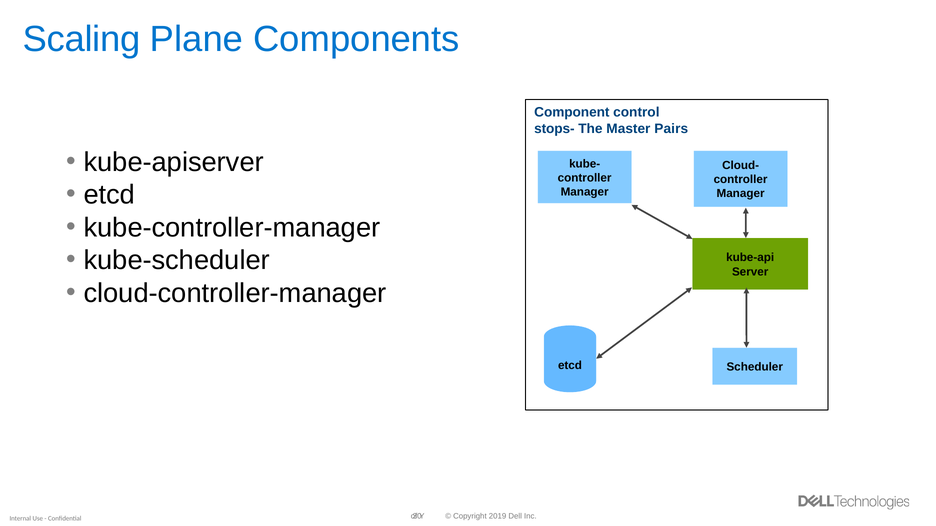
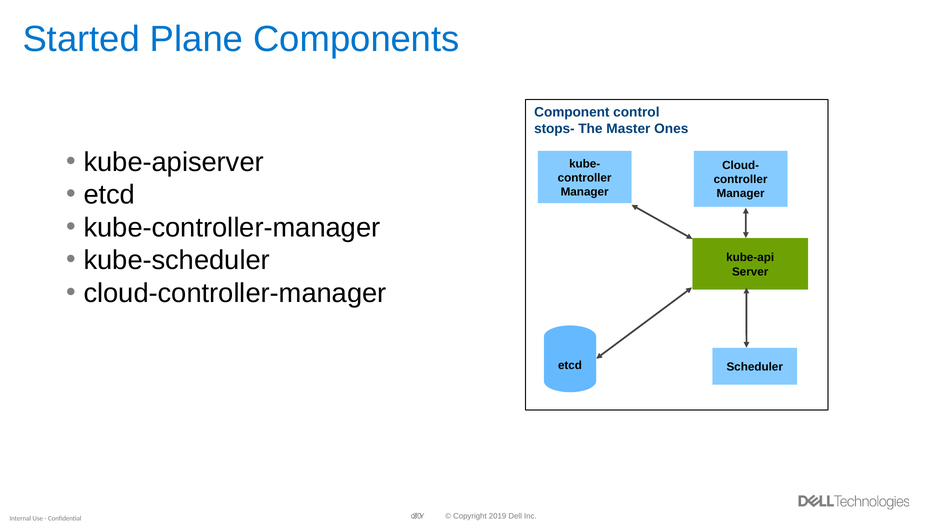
Scaling: Scaling -> Started (81, 39)
Pairs: Pairs -> Ones (671, 129)
